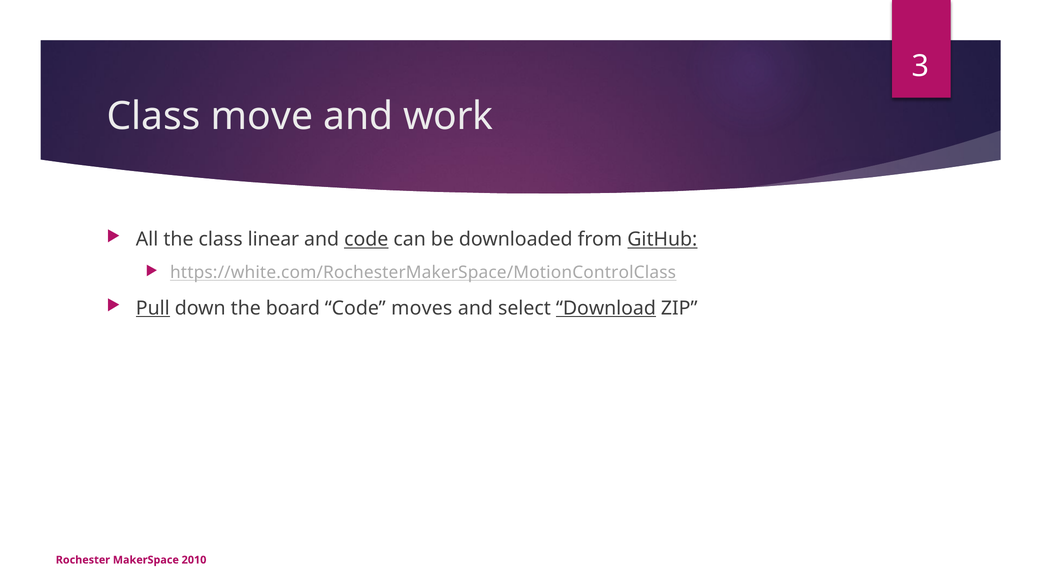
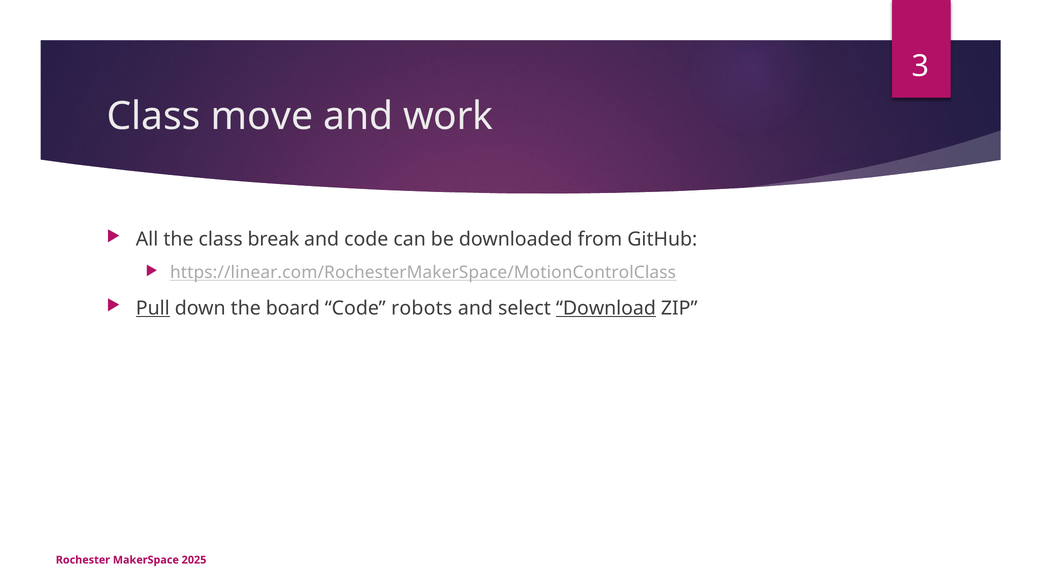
linear: linear -> break (273, 240)
code underline: present -> none (366, 240)
GitHub underline: present -> none (662, 240)
https://white.com/RochesterMakerSpace/MotionControlClass: https://white.com/RochesterMakerSpace/MotionControlClass -> https://linear.com/RochesterMakerSpace/MotionControlClass (423, 272)
moves: moves -> robots (422, 308)
2010: 2010 -> 2025 (194, 560)
